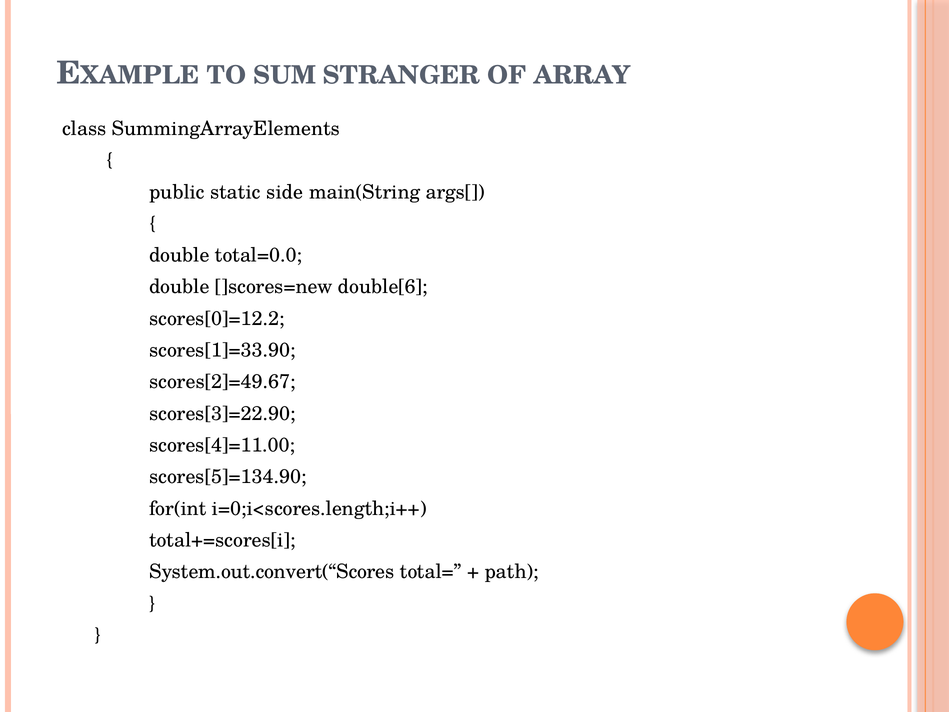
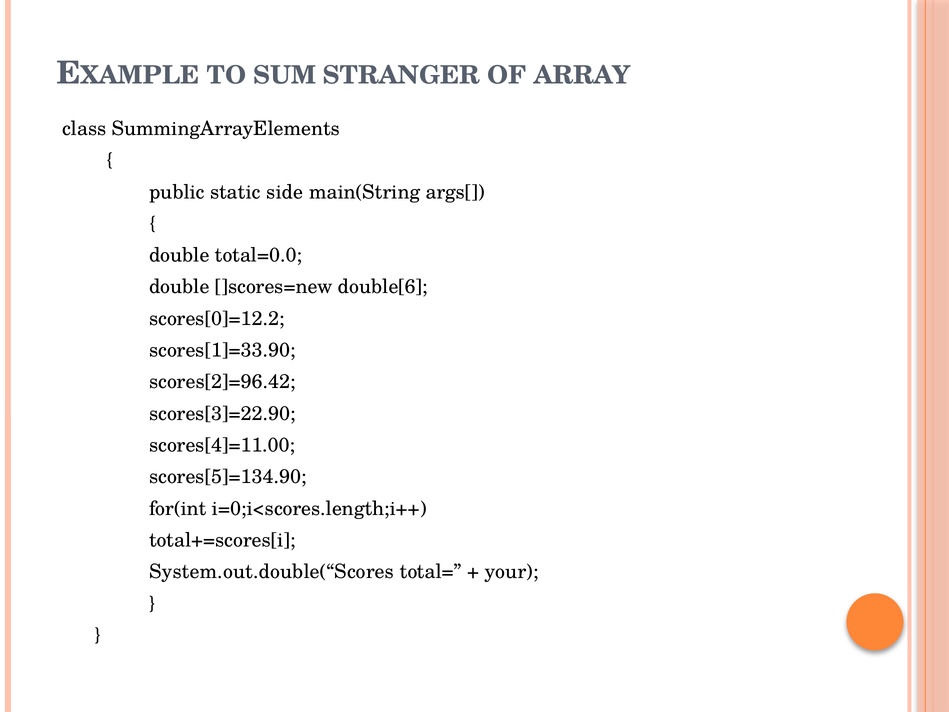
scores[2]=49.67: scores[2]=49.67 -> scores[2]=96.42 (222, 382)
System.out.convert(“Scores: System.out.convert(“Scores -> System.out.double(“Scores (272, 572)
path: path -> your (512, 572)
